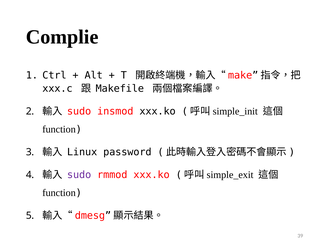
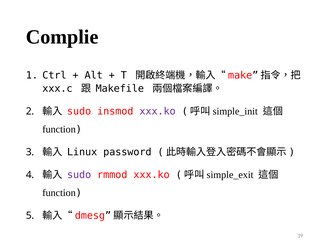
xxx.ko colour: black -> purple (158, 111)
